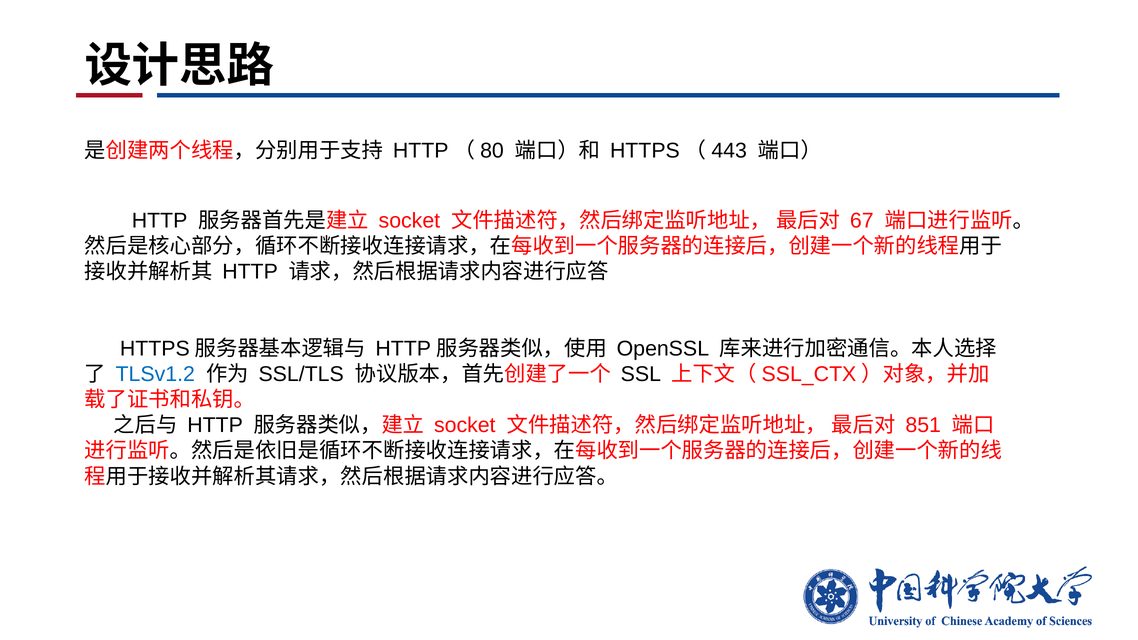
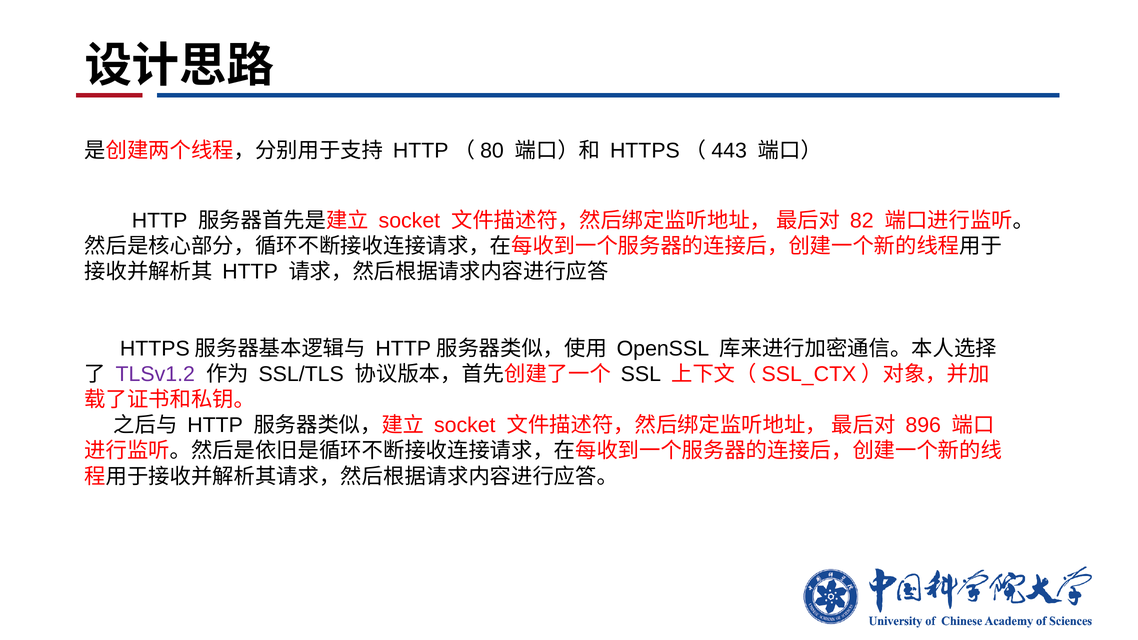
67: 67 -> 82 (862, 221)
TLSv1.2 colour: blue -> purple (155, 374)
851: 851 -> 896 (923, 425)
